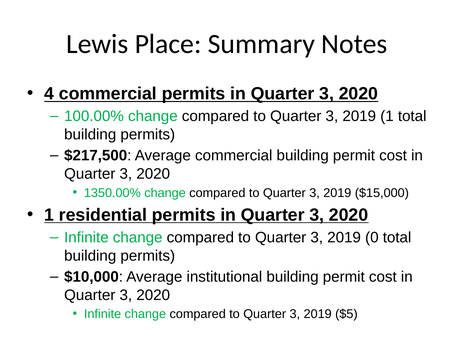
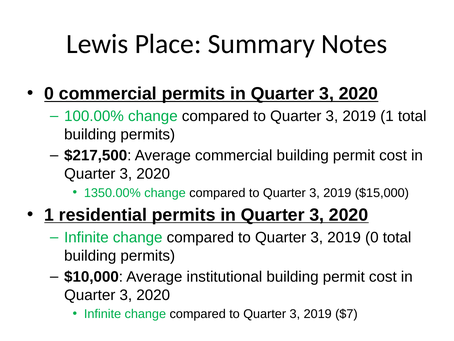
4: 4 -> 0 (49, 94)
$5: $5 -> $7 (346, 314)
